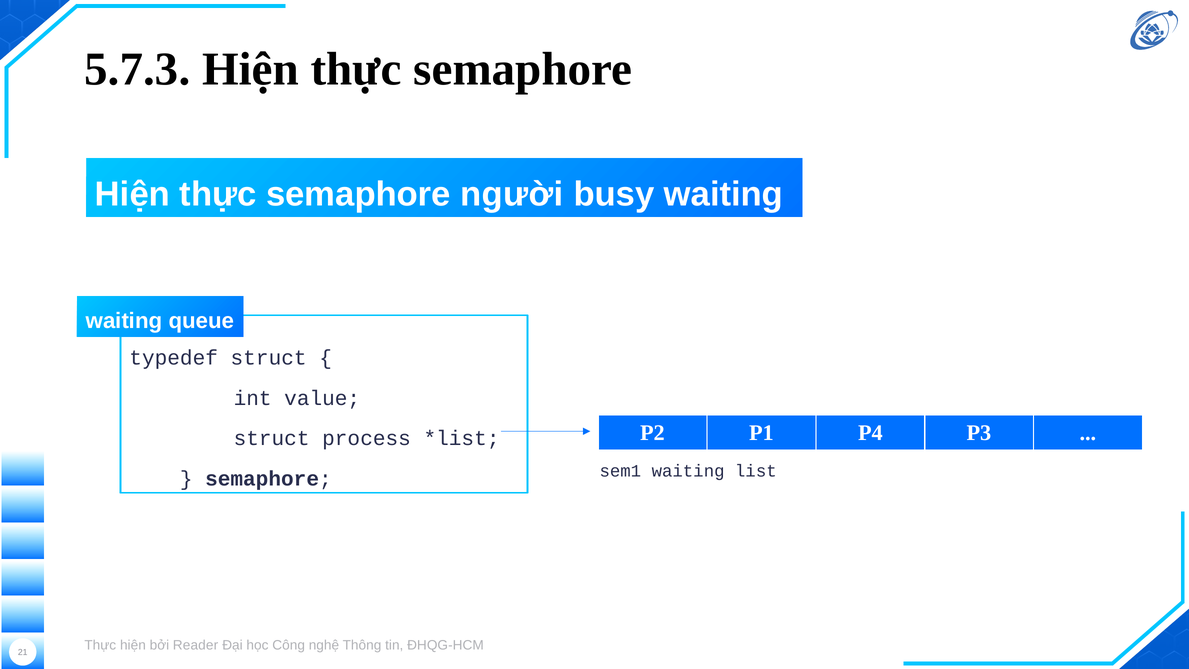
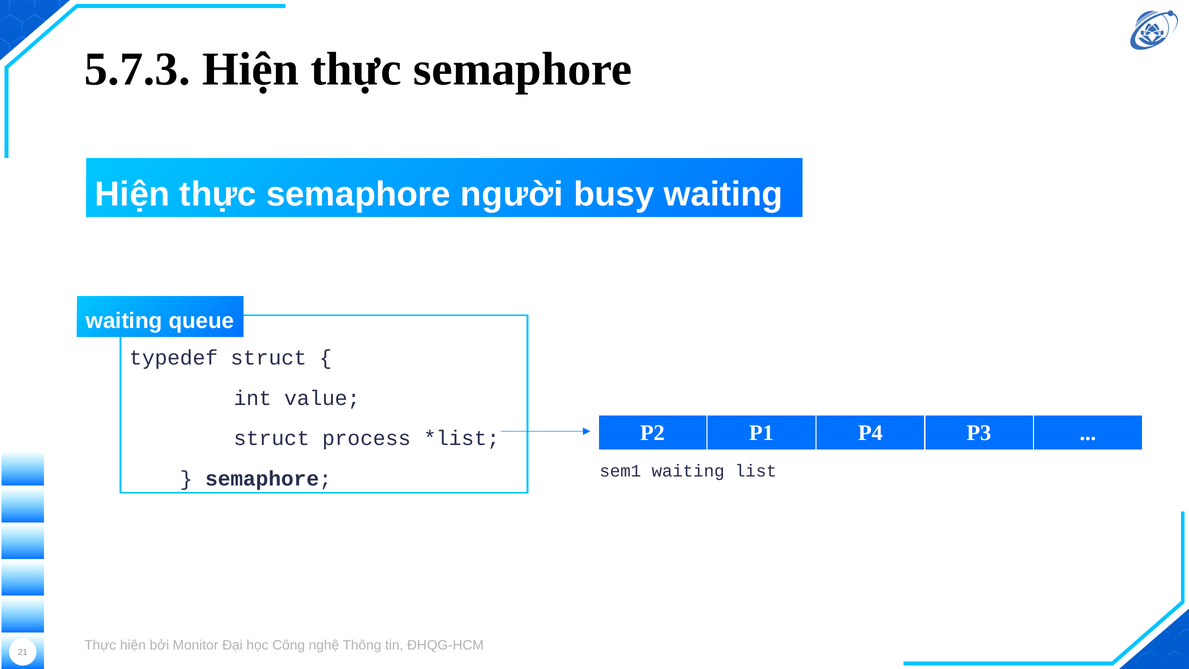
Reader: Reader -> Monitor (196, 645)
